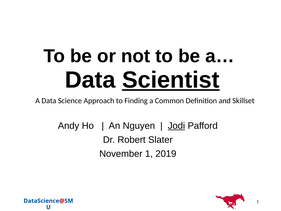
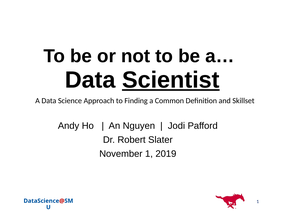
Jodi underline: present -> none (176, 126)
